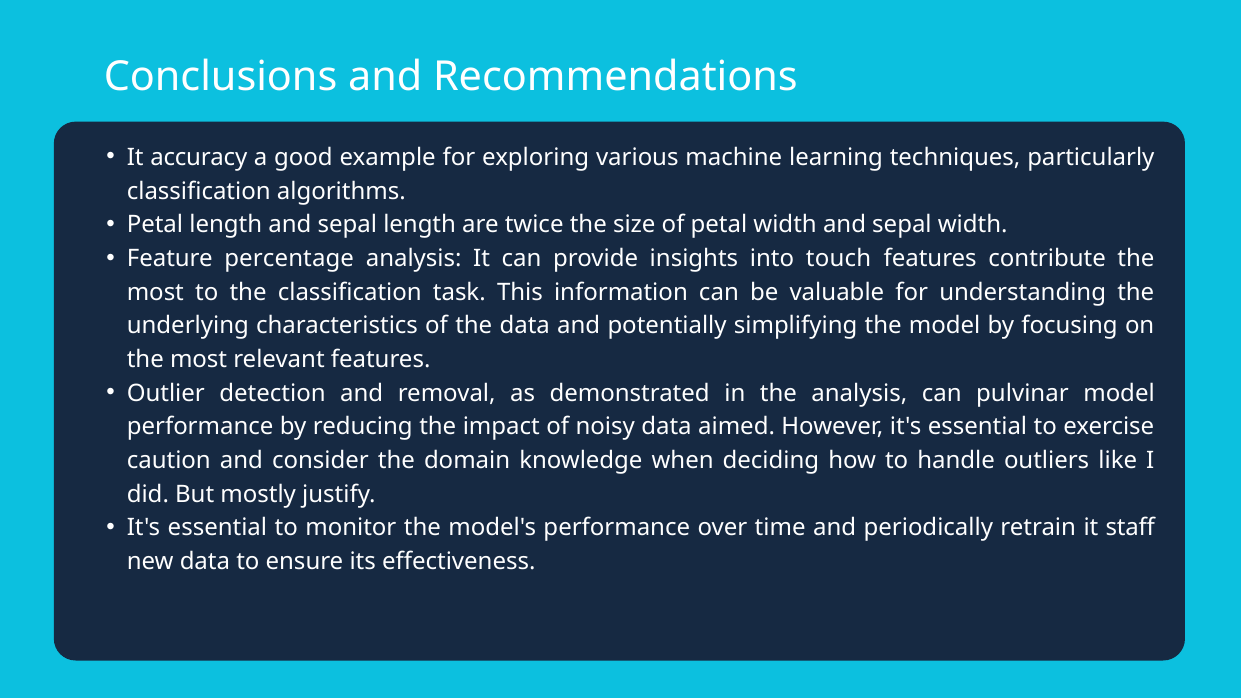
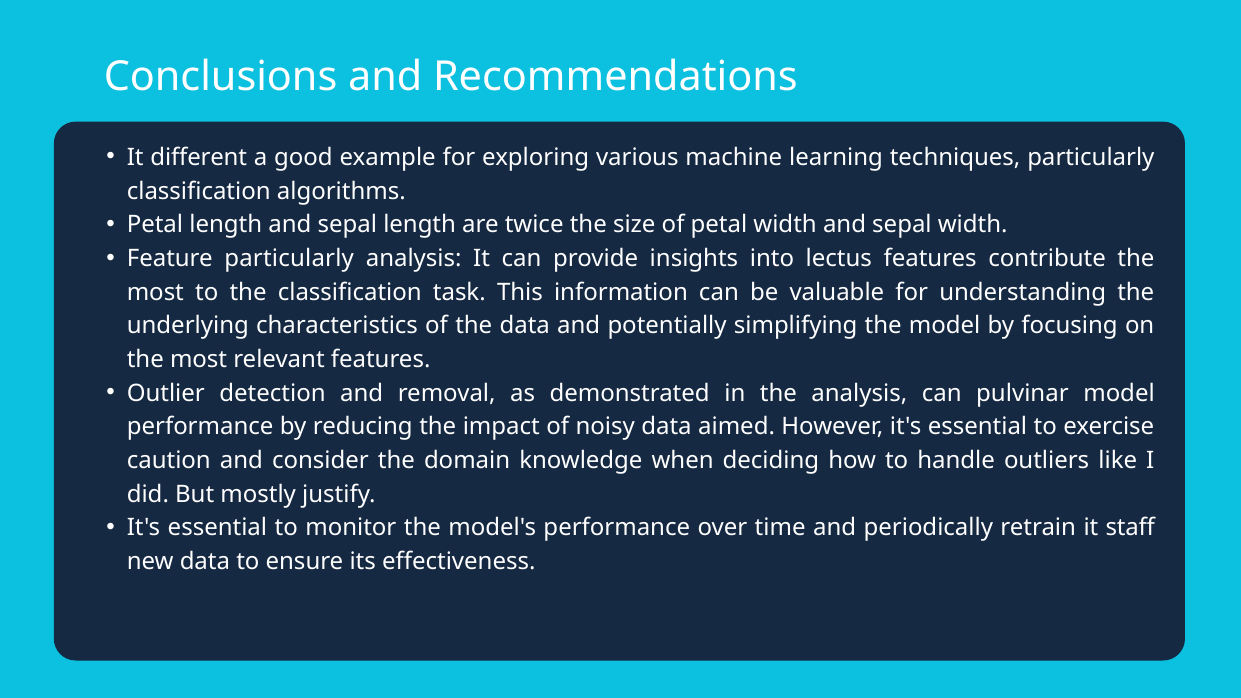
accuracy: accuracy -> different (199, 157)
Feature percentage: percentage -> particularly (289, 258)
touch: touch -> lectus (839, 258)
